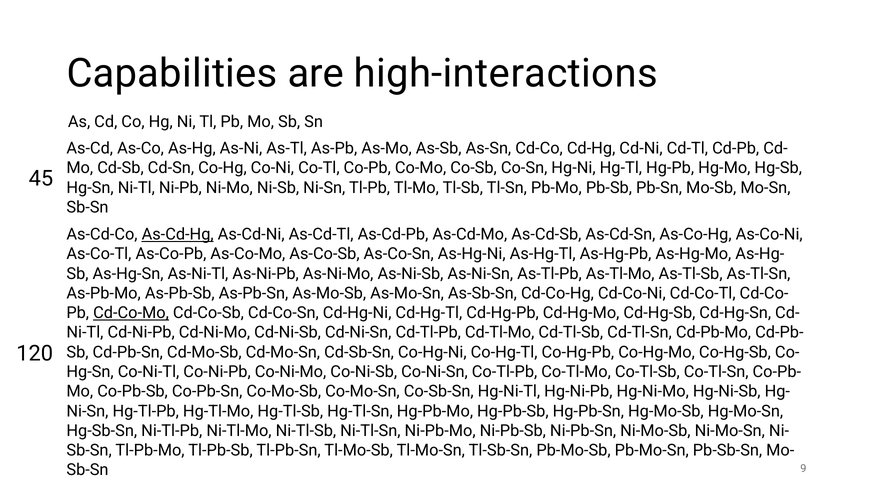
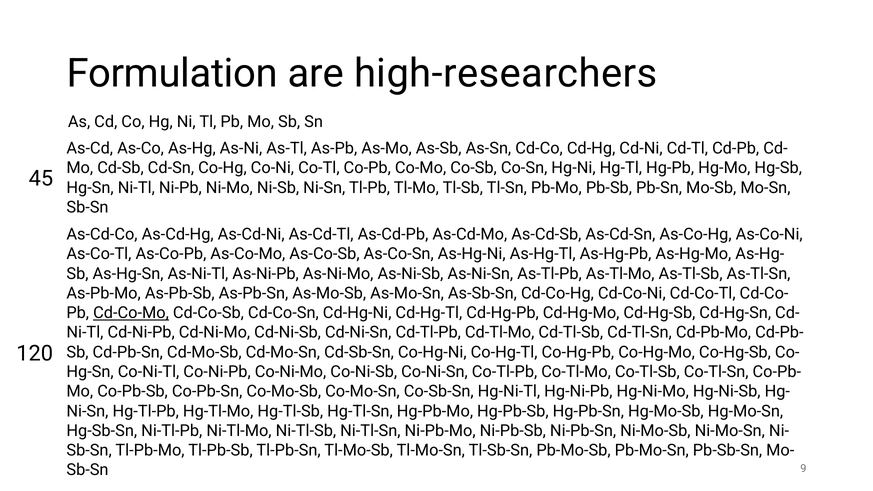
Capabilities: Capabilities -> Formulation (172, 73)
high-interactions: high-interactions -> high-researchers (506, 73)
As-Cd-Hg underline: present -> none (178, 234)
